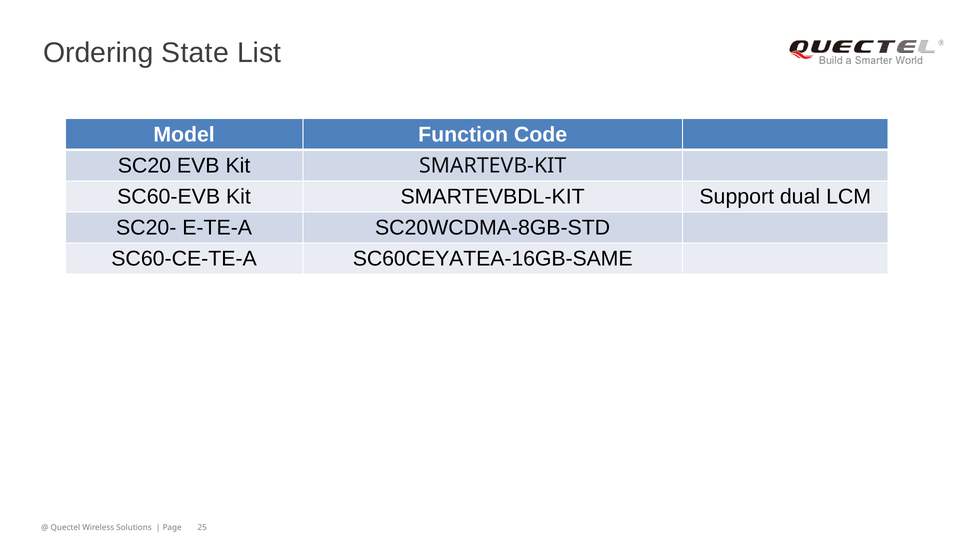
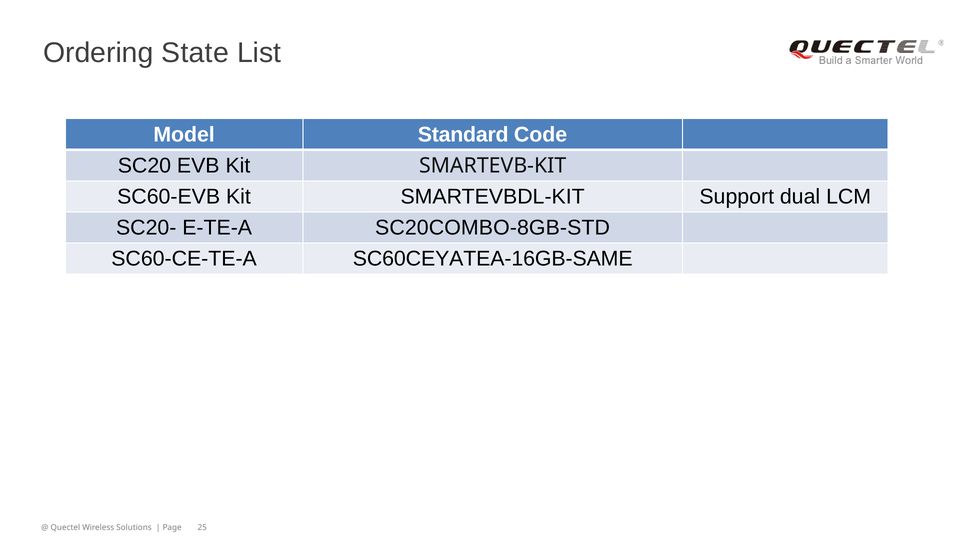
Function: Function -> Standard (463, 135)
SC20WCDMA-8GB-STD: SC20WCDMA-8GB-STD -> SC20COMBO-8GB-STD (493, 228)
